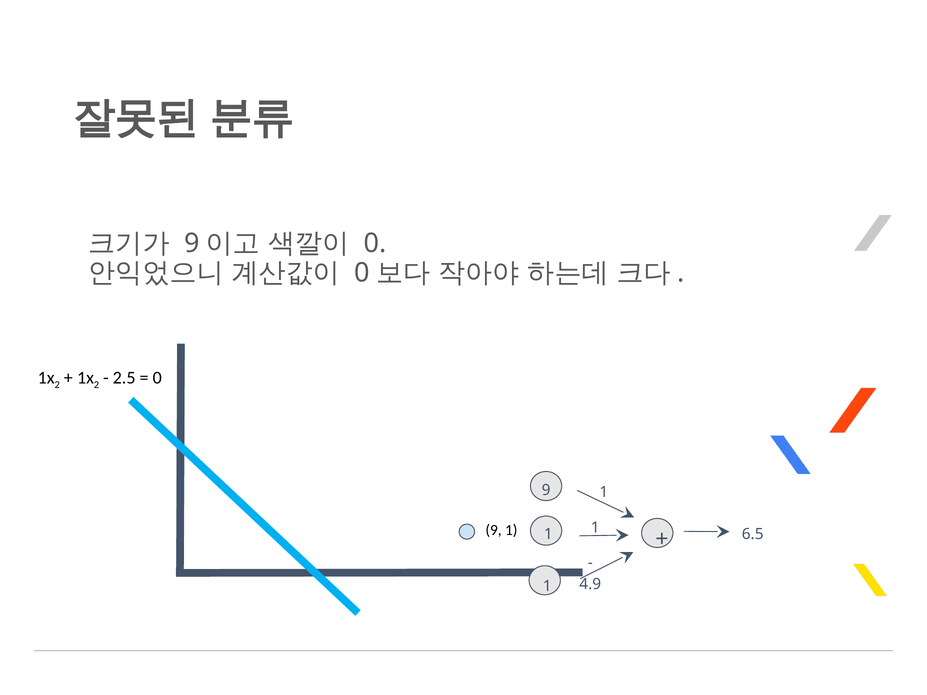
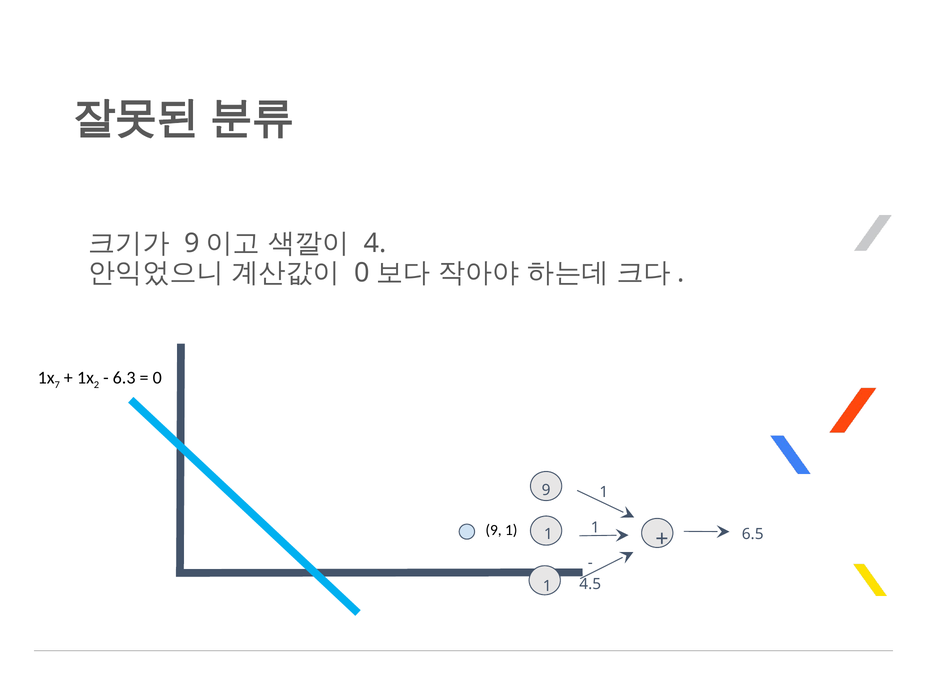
0: 0 -> 4 (375, 244)
2: 2 -> 7 (57, 385)
2.5: 2.5 -> 6.3 (124, 378)
4.9: 4.9 -> 4.5 (590, 584)
